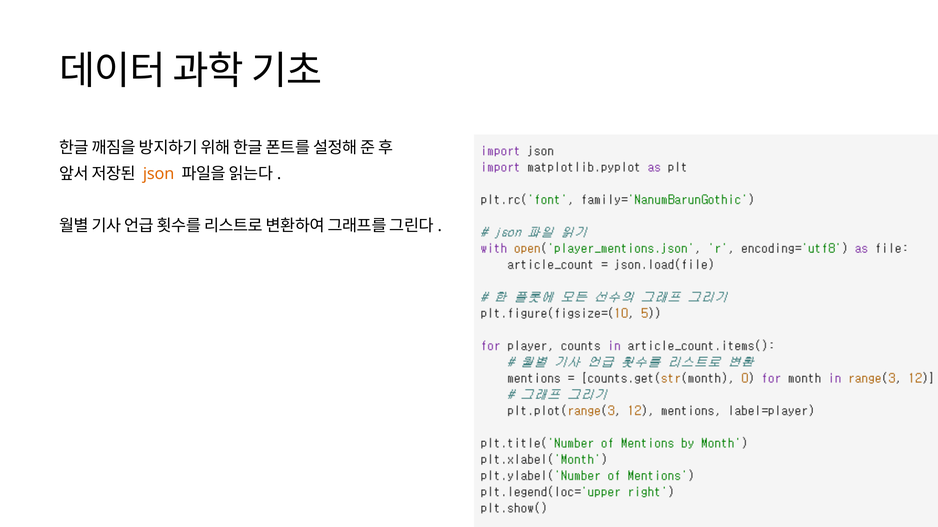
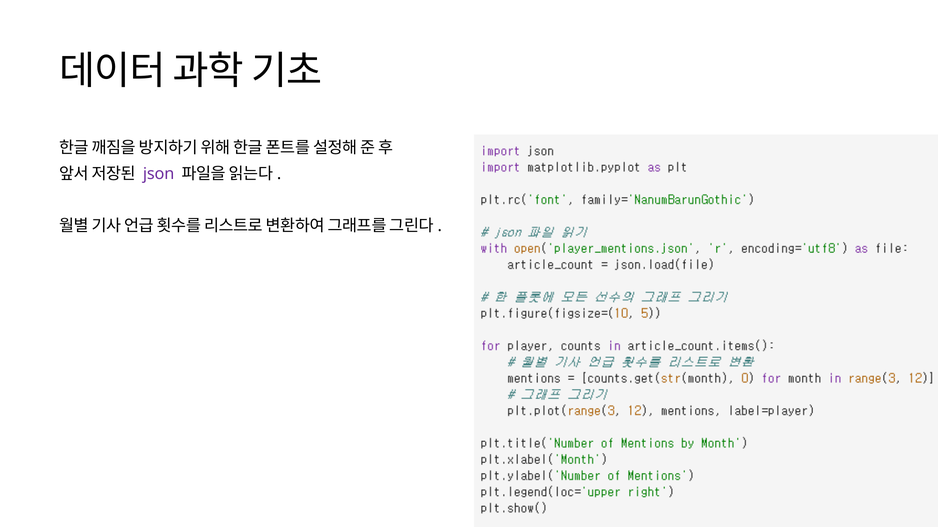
json colour: orange -> purple (159, 174)
